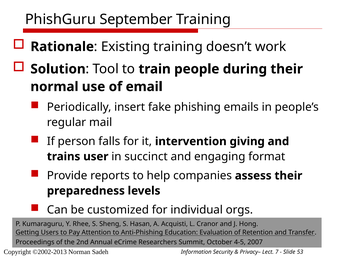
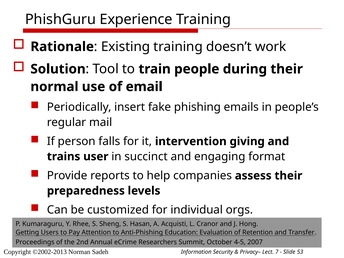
September: September -> Experience (136, 19)
